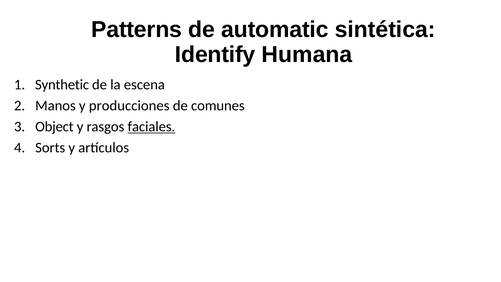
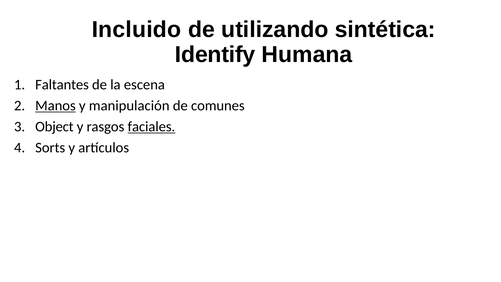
Patterns: Patterns -> Incluido (136, 30)
automatic: automatic -> utilizando (275, 30)
Synthetic: Synthetic -> Faltantes (62, 85)
Manos underline: none -> present (55, 106)
producciones: producciones -> manipulación (129, 106)
